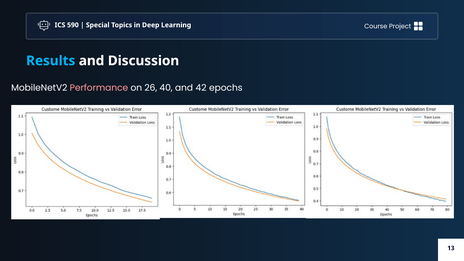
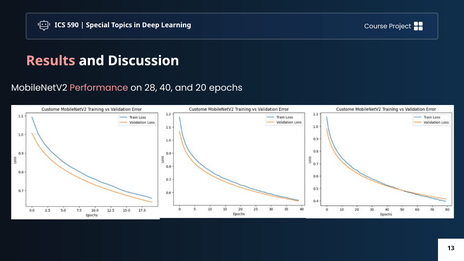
Results colour: light blue -> pink (51, 61)
26: 26 -> 28 (151, 88)
42: 42 -> 20 (201, 88)
